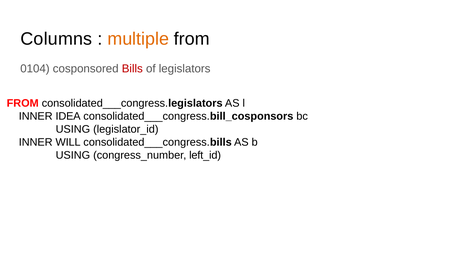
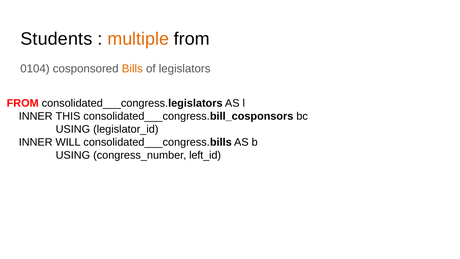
Columns: Columns -> Students (56, 39)
Bills colour: red -> orange (132, 69)
IDEA: IDEA -> THIS (68, 116)
